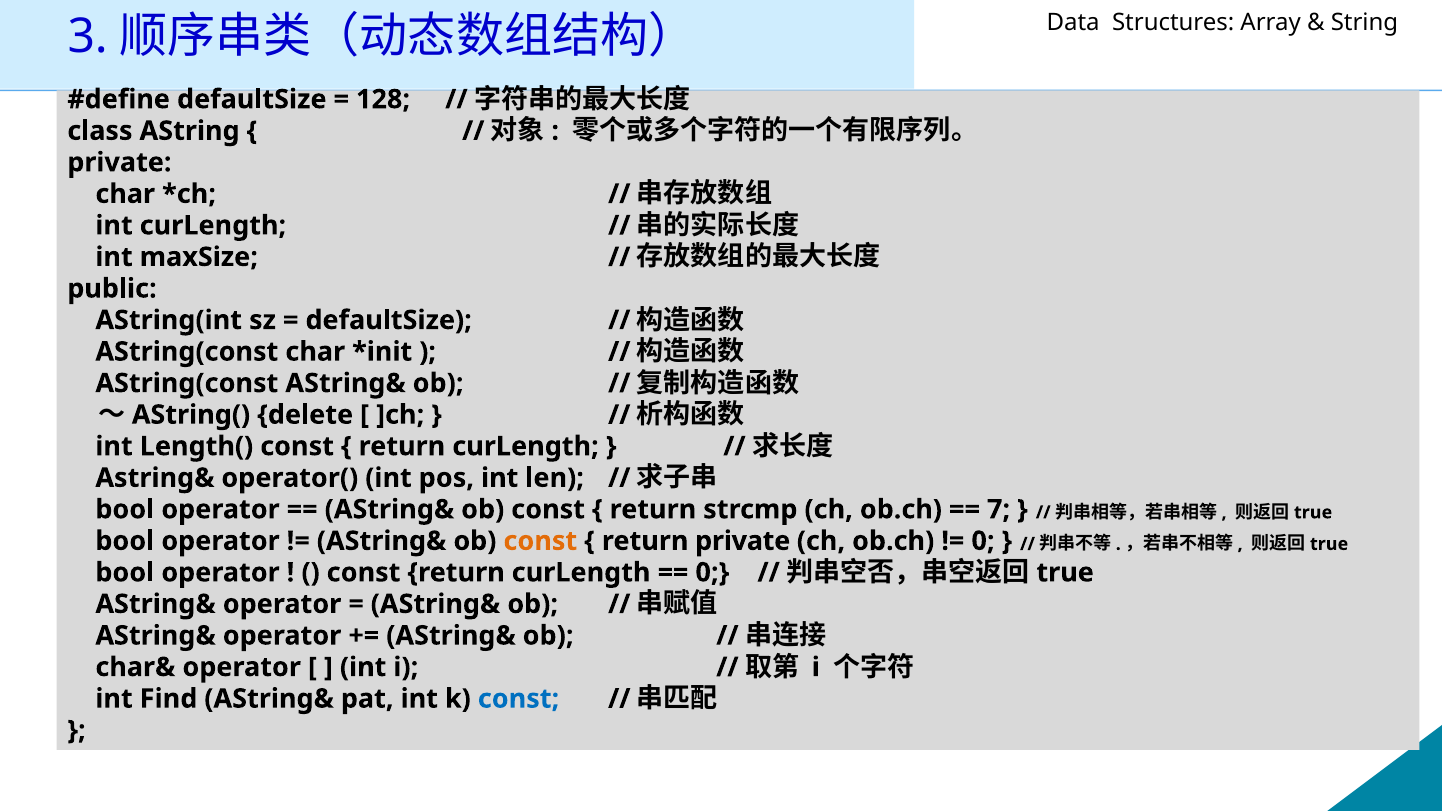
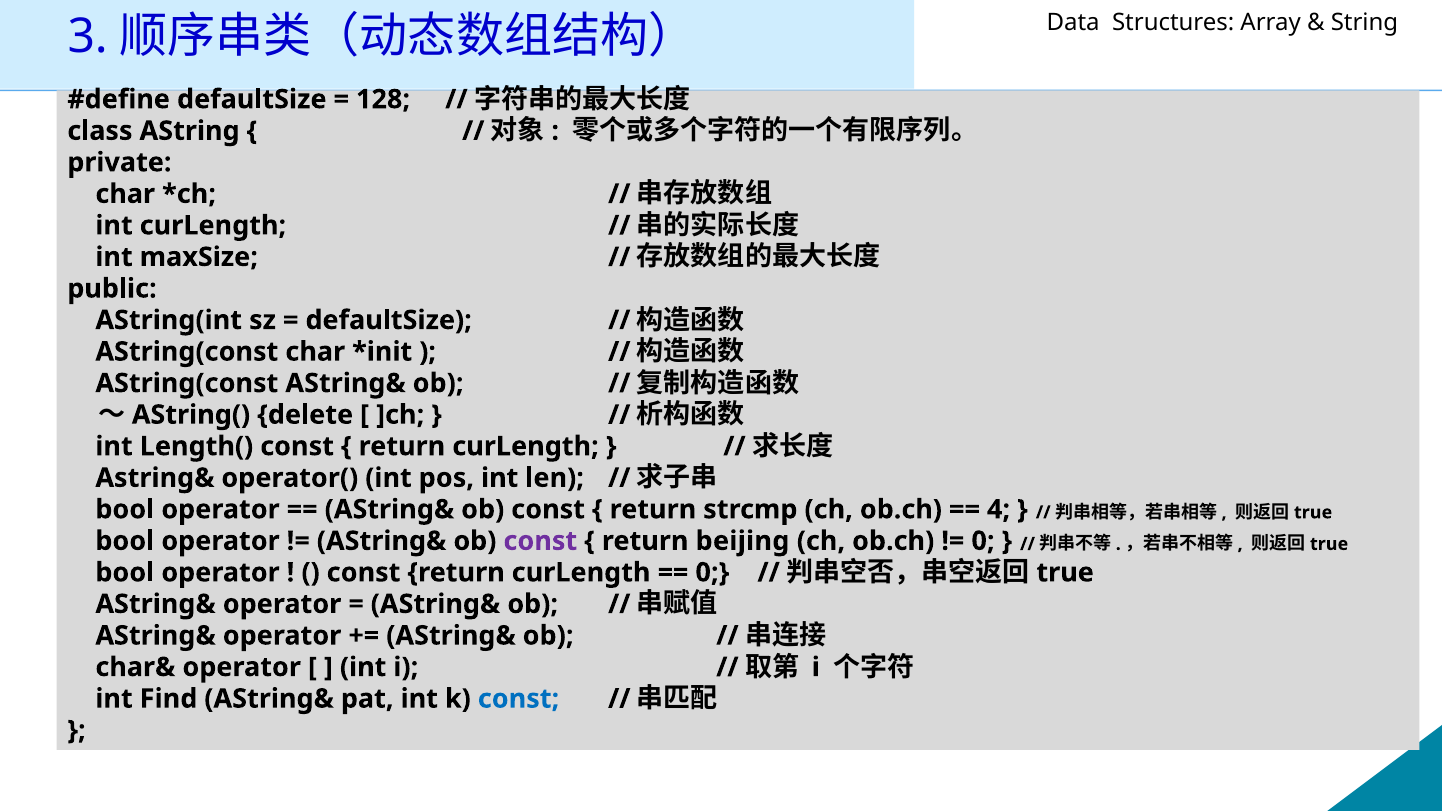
7: 7 -> 4 (999, 510)
const colour: orange -> purple (540, 541)
return private: private -> beijing (742, 541)
